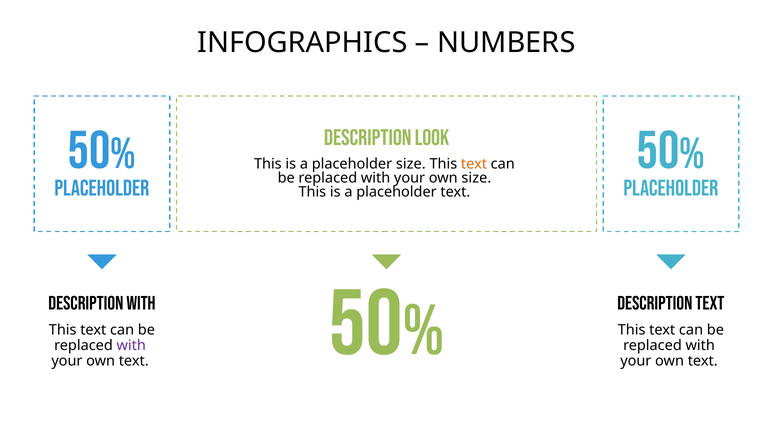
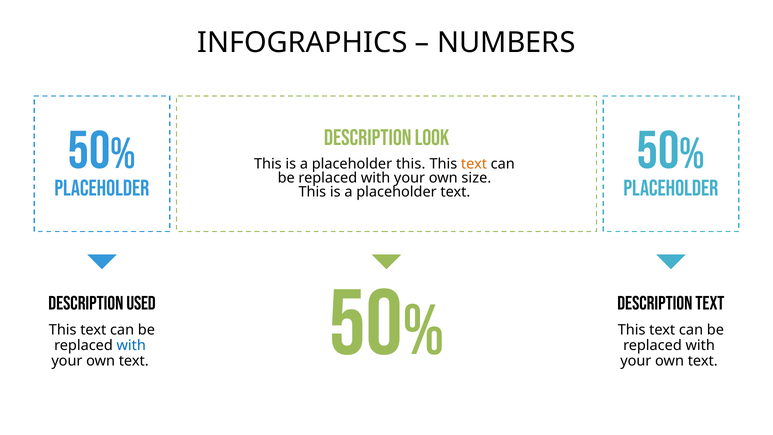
placeholder size: size -> this (411, 164)
DESCRIPTION WITH: WITH -> USED (141, 303)
with colour: purple -> blue (131, 345)
